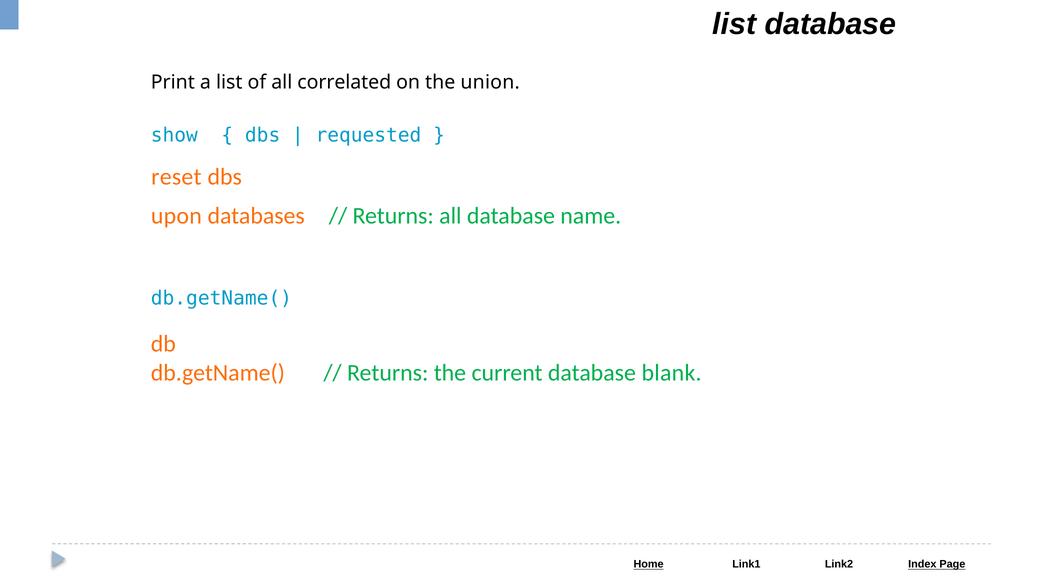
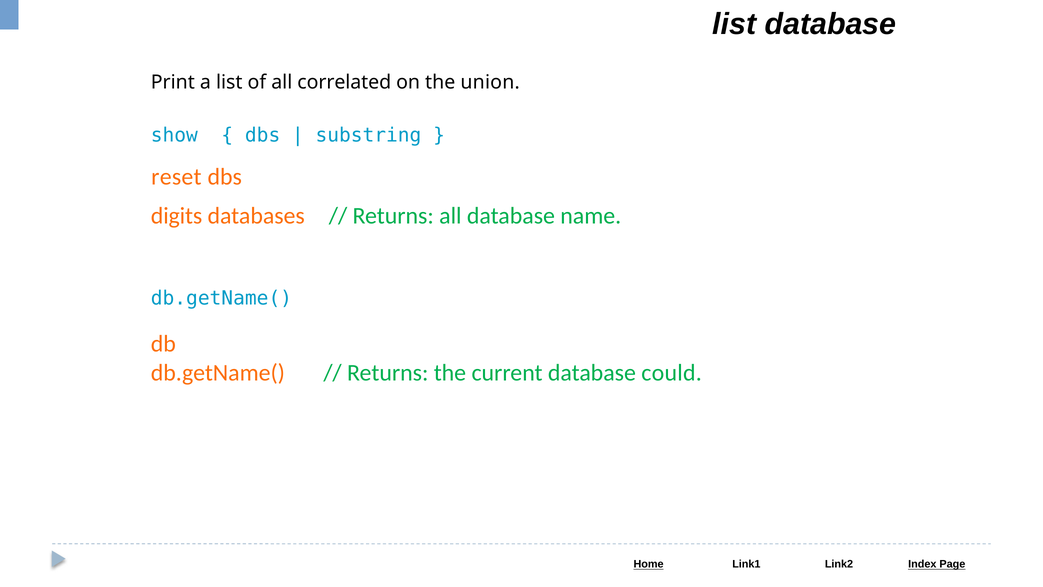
requested: requested -> substring (368, 135)
upon: upon -> digits (177, 216)
blank: blank -> could (672, 372)
